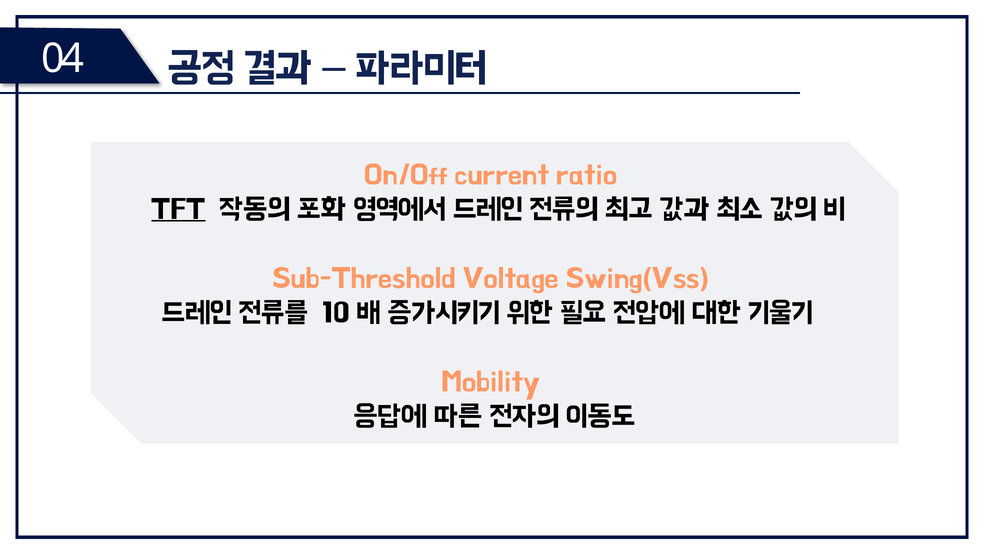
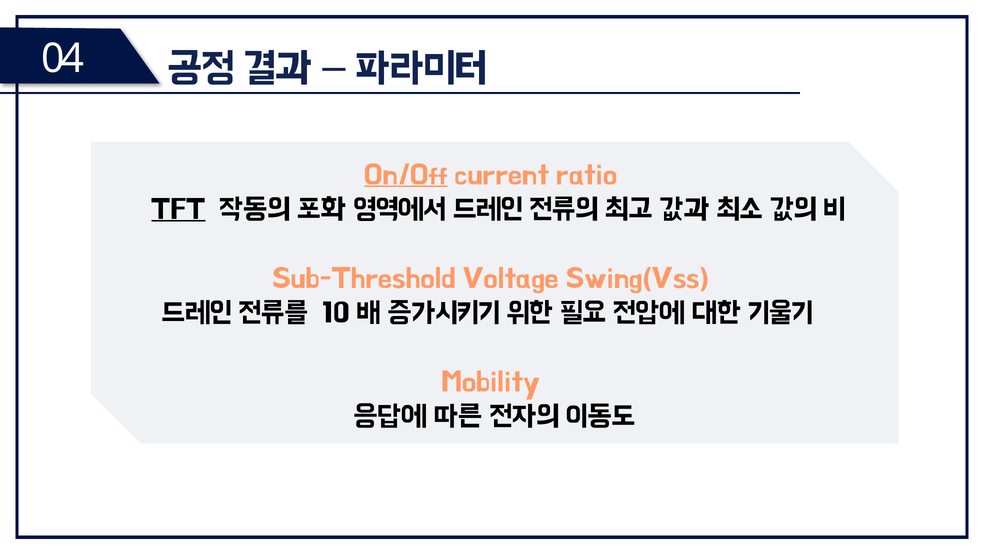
On/Off underline: none -> present (406, 174)
